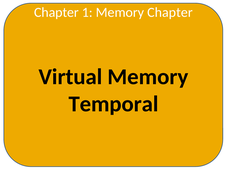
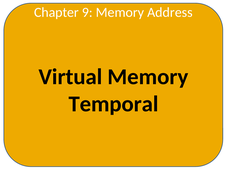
1: 1 -> 9 (87, 12)
Memory Chapter: Chapter -> Address (170, 12)
